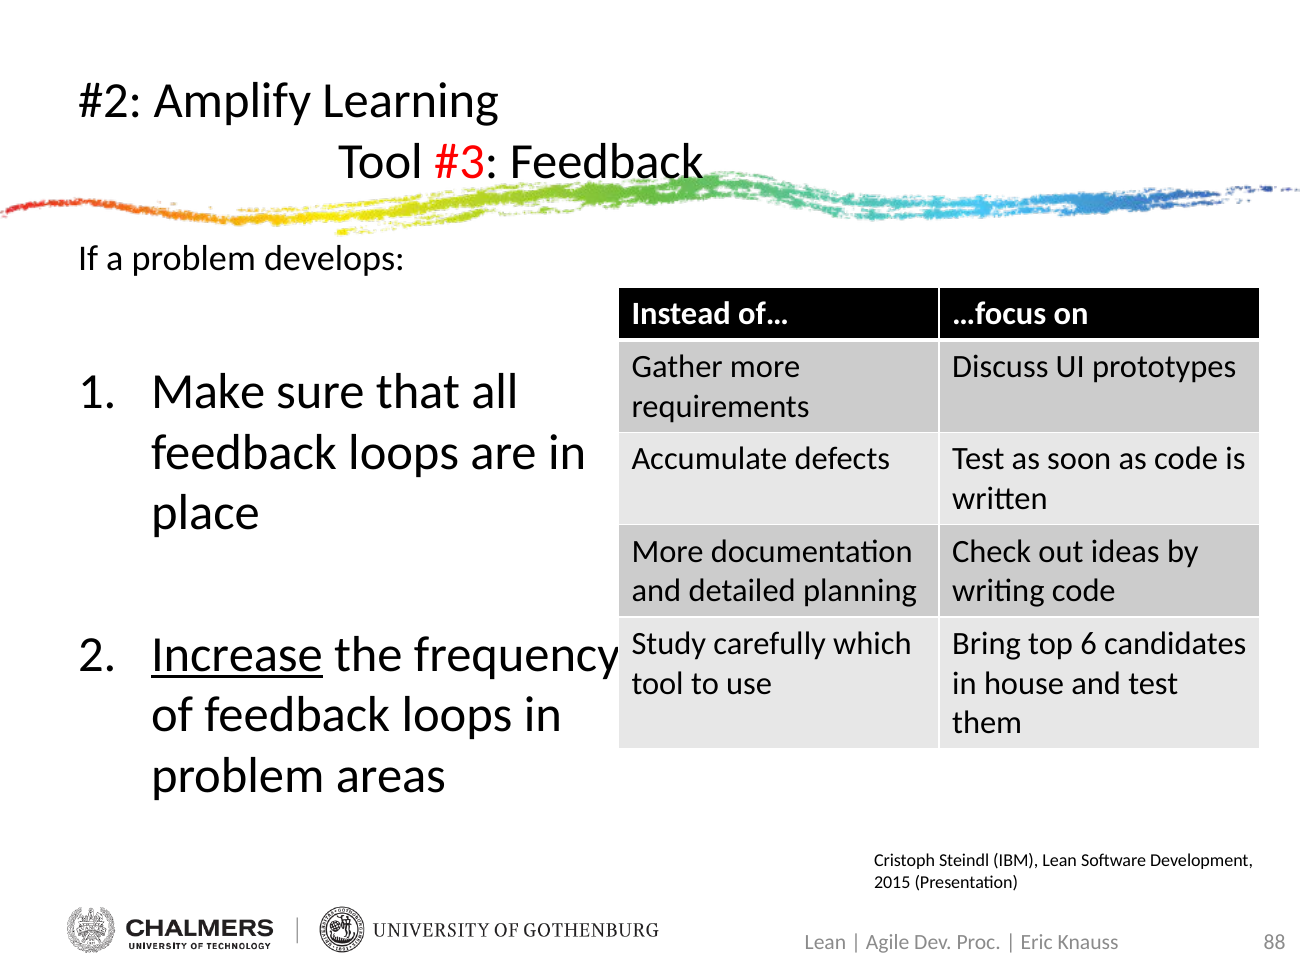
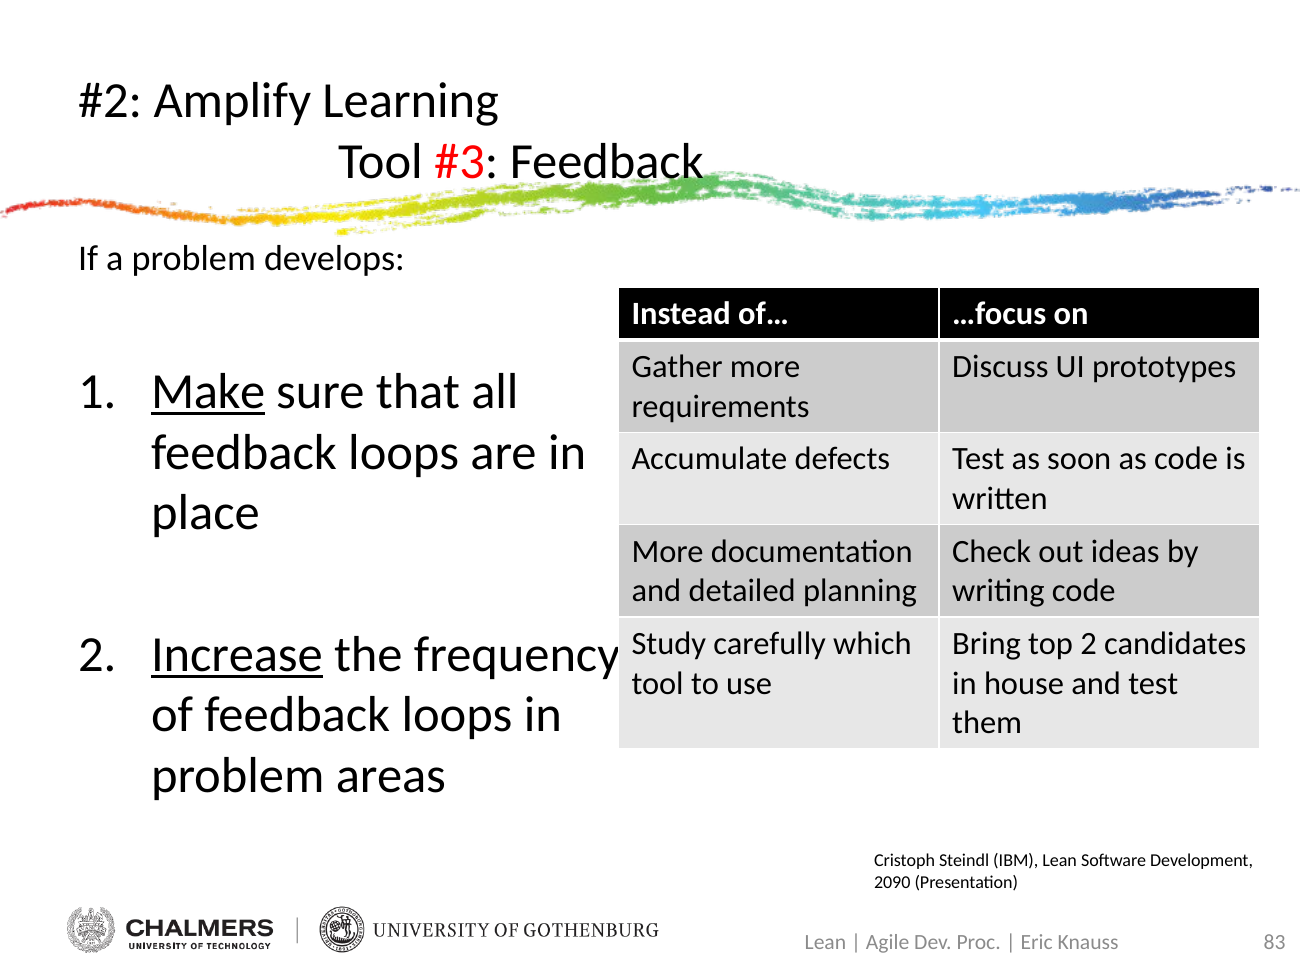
Make underline: none -> present (208, 392)
top 6: 6 -> 2 (1089, 644)
2015: 2015 -> 2090 (892, 883)
88: 88 -> 83 (1275, 942)
